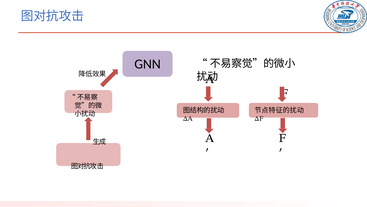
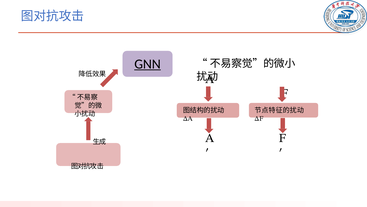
GNN underline: none -> present (148, 64)
